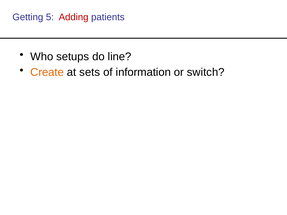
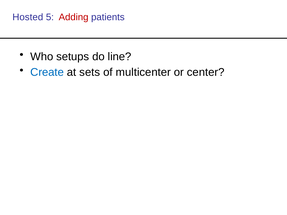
Getting: Getting -> Hosted (28, 17)
Create colour: orange -> blue (47, 72)
information: information -> multicenter (143, 72)
switch: switch -> center (206, 72)
